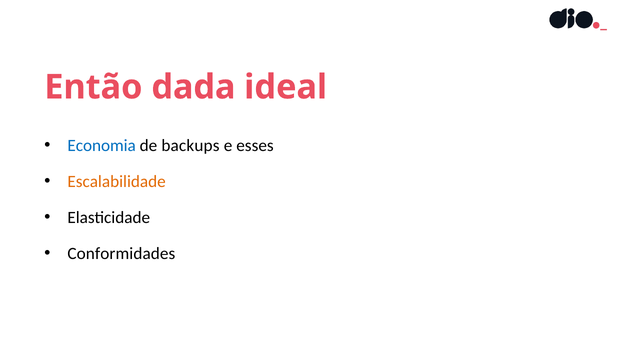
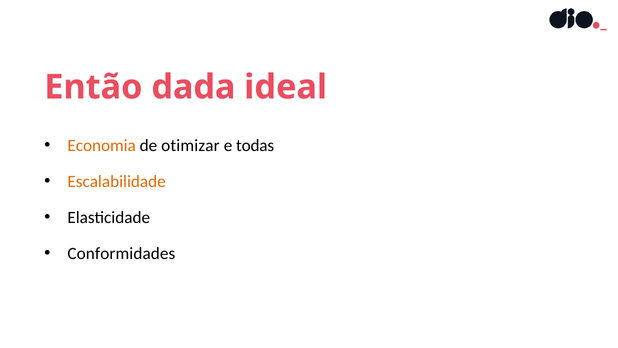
Economia colour: blue -> orange (102, 145)
backups: backups -> otimizar (190, 145)
esses: esses -> todas (255, 145)
